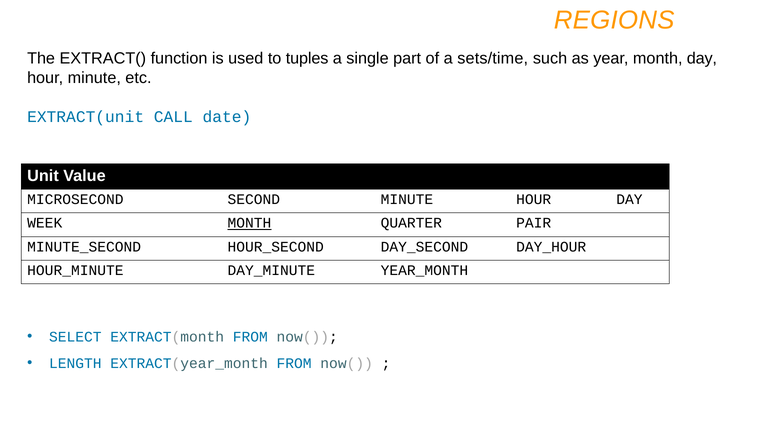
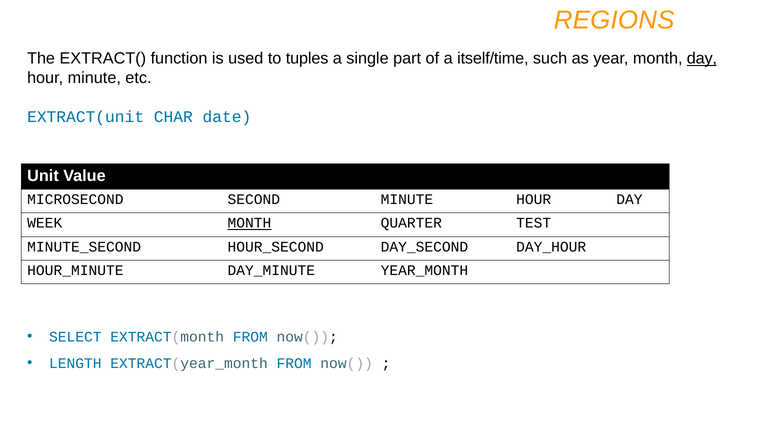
sets/time: sets/time -> itself/time (493, 59)
day underline: none -> present (702, 59)
CALL: CALL -> CHAR (173, 117)
PAIR: PAIR -> TEST (534, 223)
